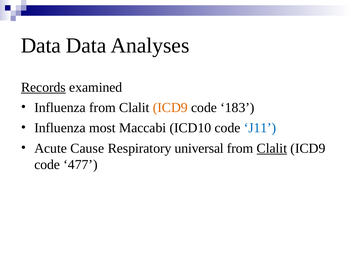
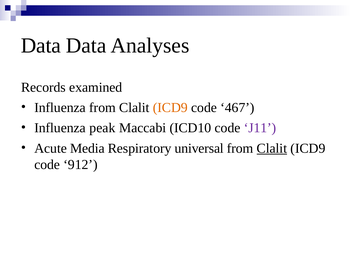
Records underline: present -> none (43, 87)
183: 183 -> 467 (237, 108)
most: most -> peak (102, 128)
J11 colour: blue -> purple (260, 128)
Cause: Cause -> Media (87, 148)
477: 477 -> 912 (81, 165)
